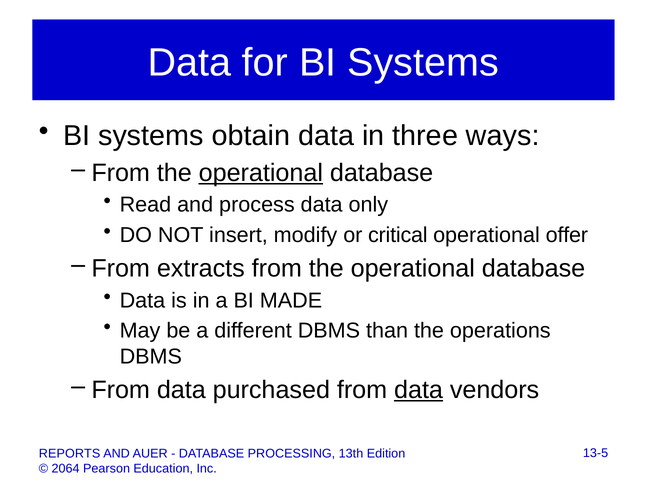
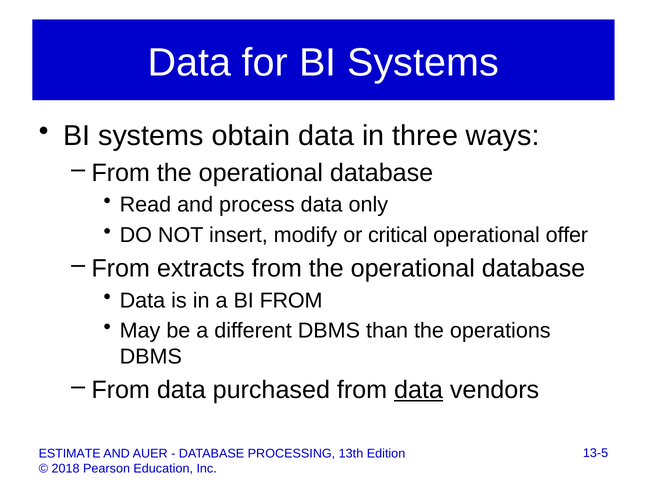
operational underline: present -> none (261, 173)
BI MADE: MADE -> FROM (291, 301)
REPORTS: REPORTS -> ESTIMATE (70, 454)
2064: 2064 -> 2018 (66, 469)
